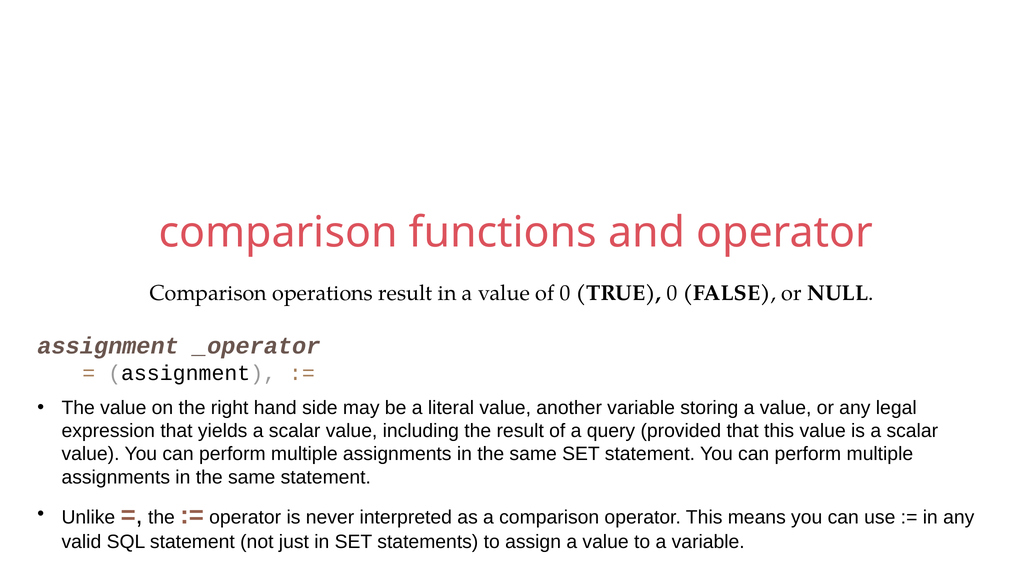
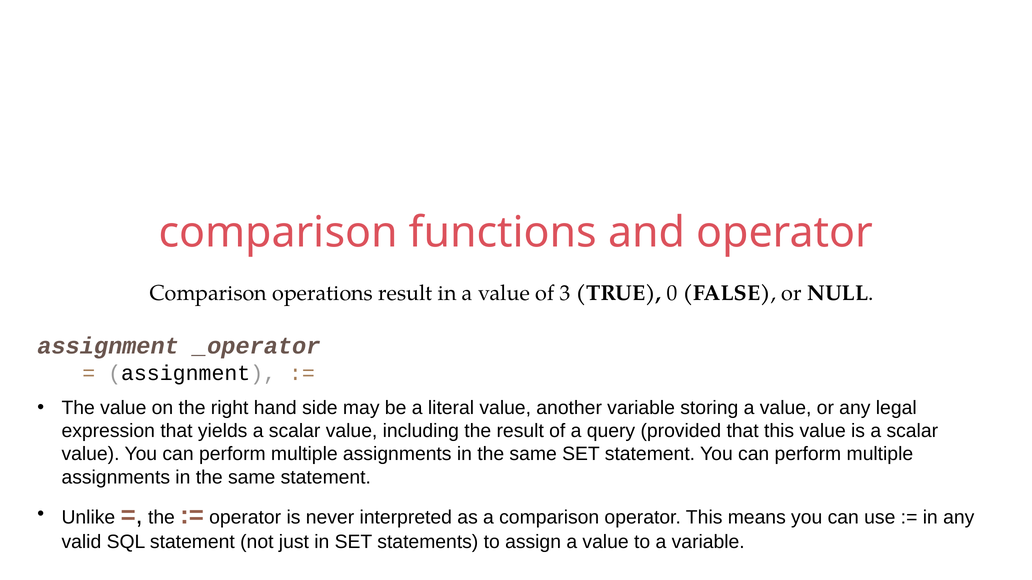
of 0: 0 -> 3 (565, 294)
